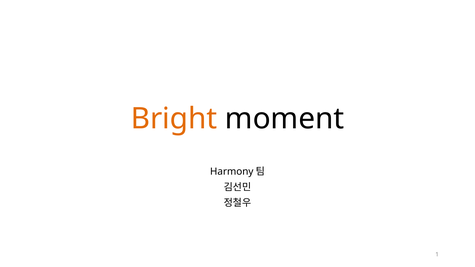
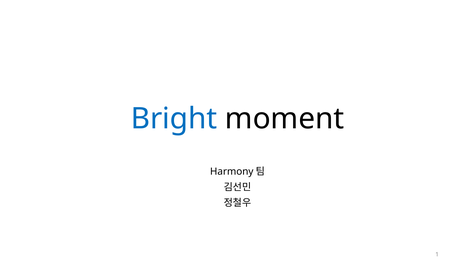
Bright colour: orange -> blue (174, 119)
